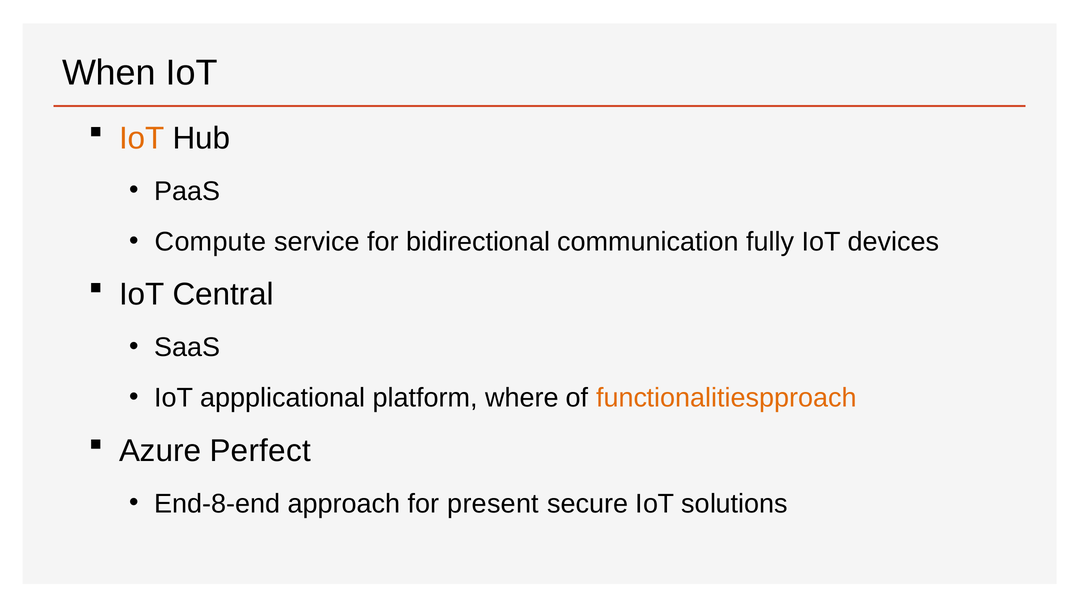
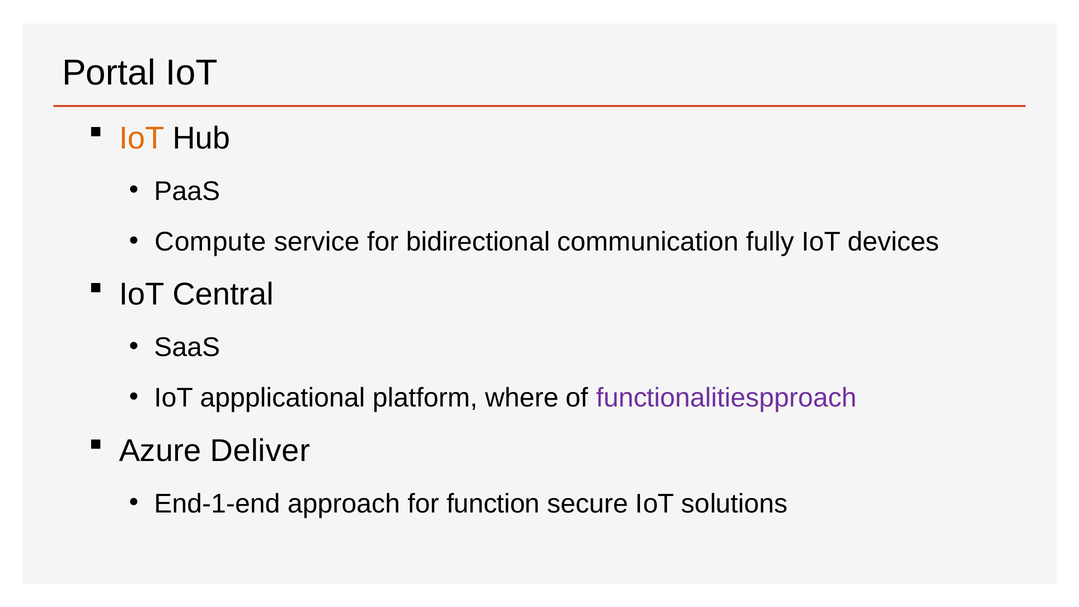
When: When -> Portal (109, 73)
functionalitiespproach colour: orange -> purple (726, 398)
Perfect: Perfect -> Deliver (260, 451)
End-8-end: End-8-end -> End-1-end (217, 504)
present: present -> function (493, 504)
